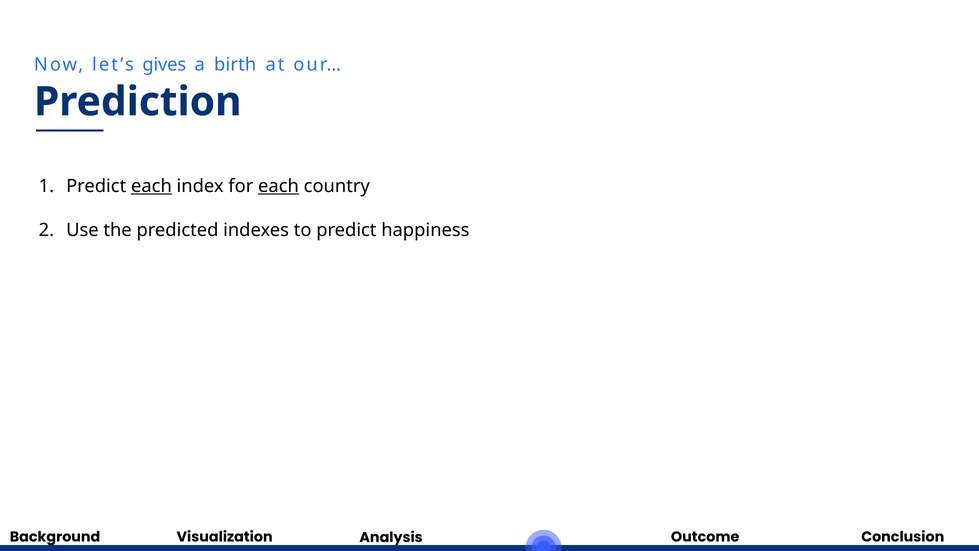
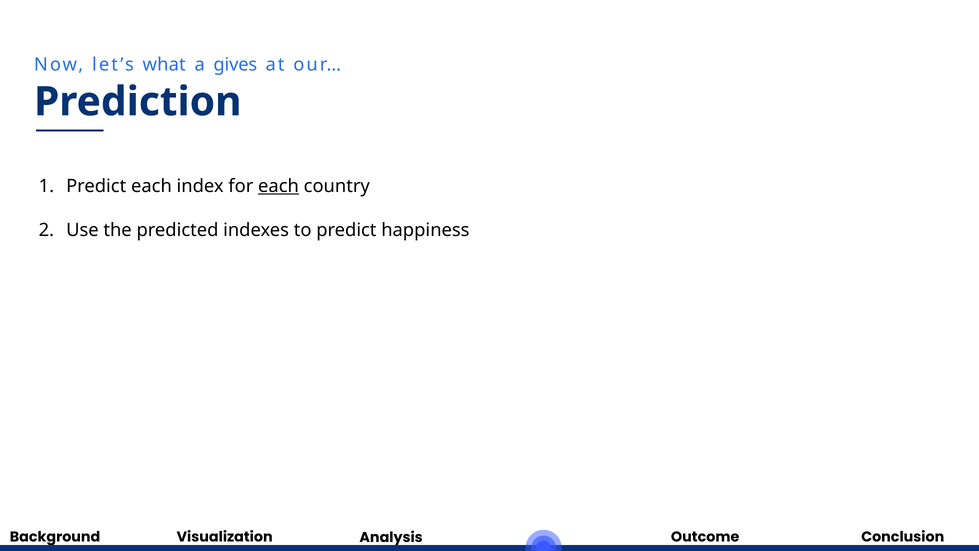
gives: gives -> what (164, 65)
birth: birth -> gives (235, 65)
each underline: present -> none (151, 186)
